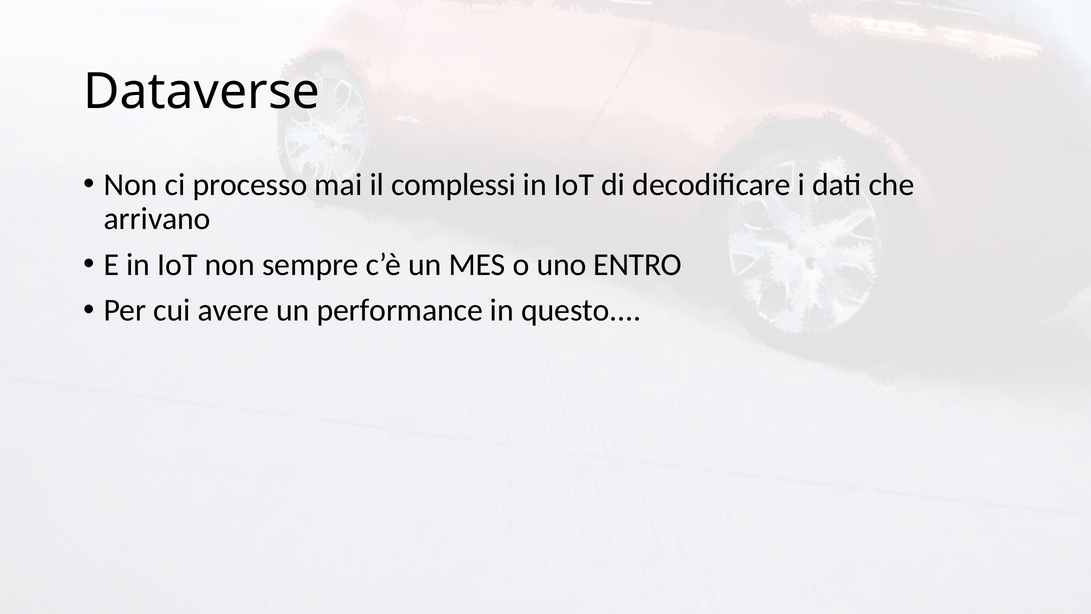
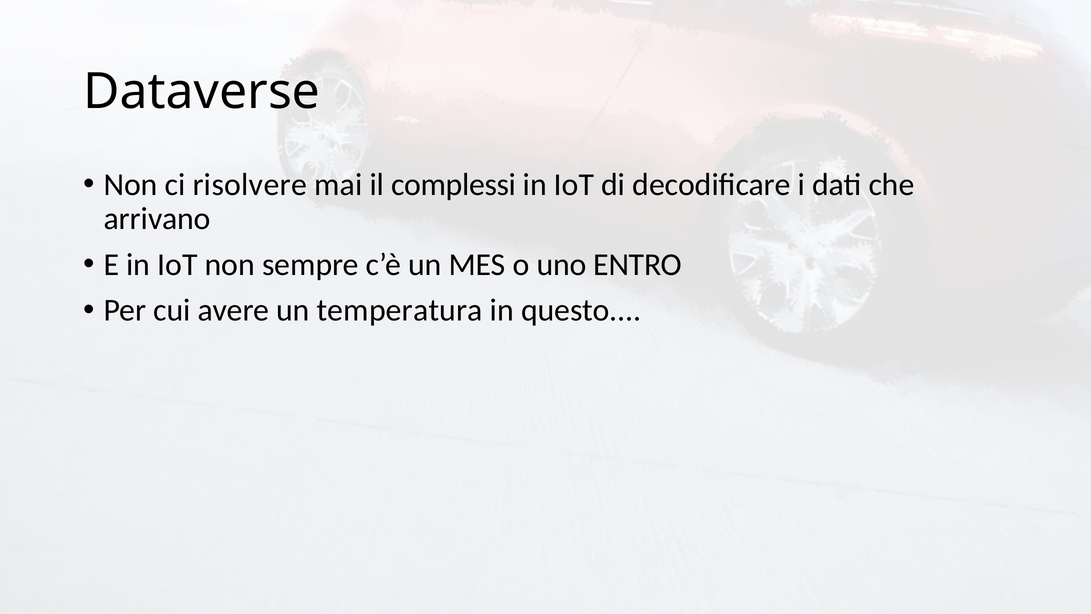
processo: processo -> risolvere (250, 184)
performance: performance -> temperatura (400, 310)
